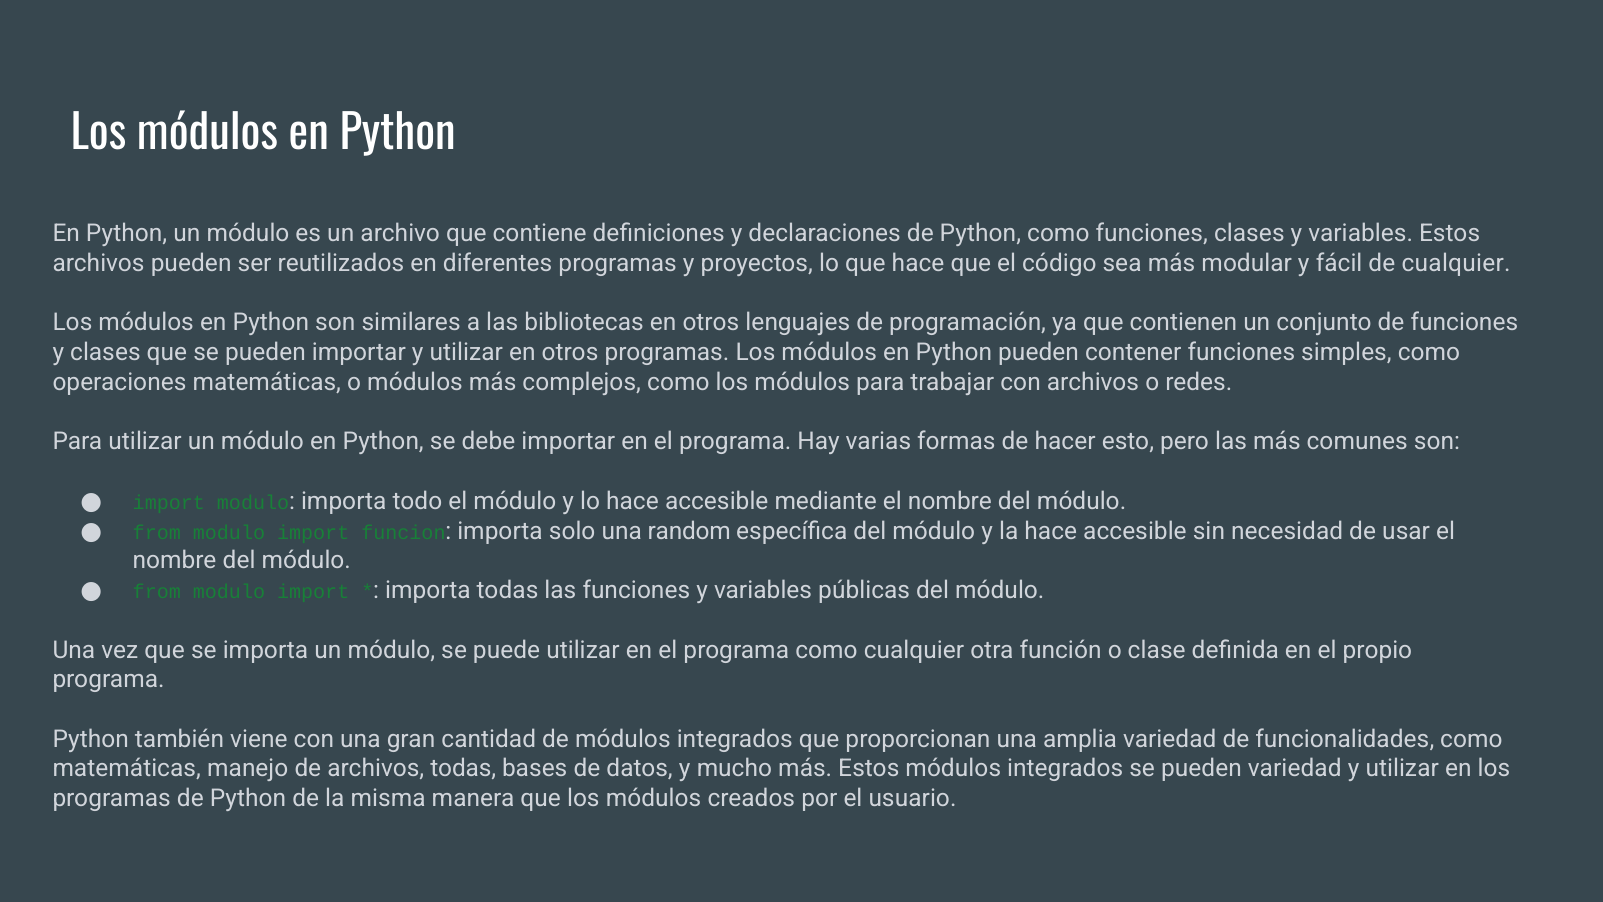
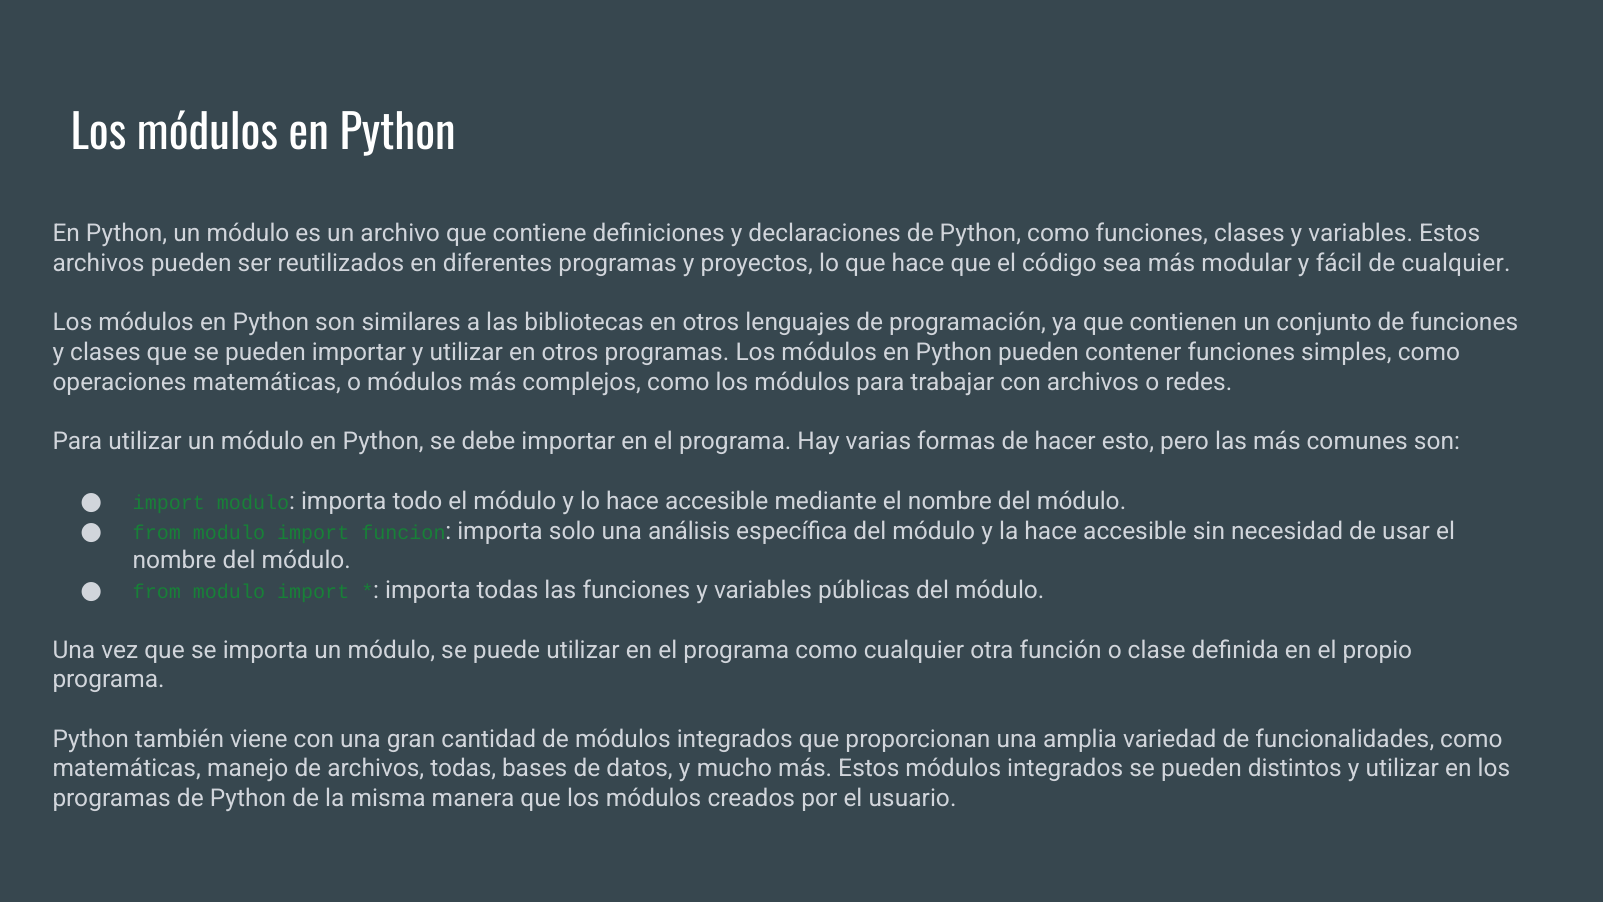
random: random -> análisis (689, 531)
pueden variedad: variedad -> distintos (1295, 769)
